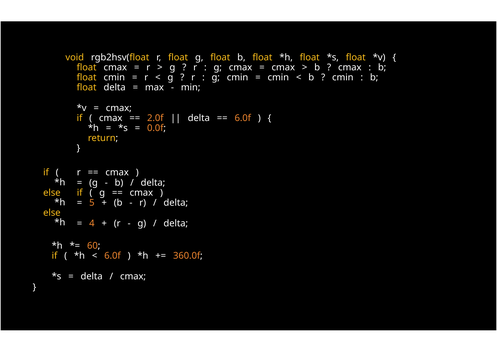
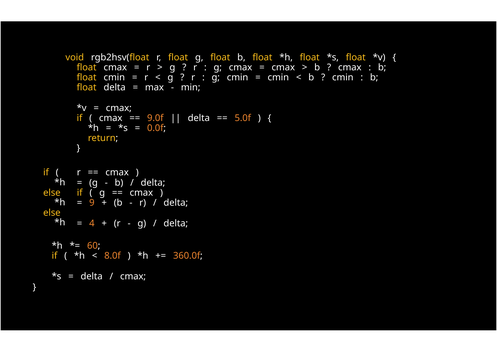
2.0f: 2.0f -> 9.0f (155, 118)
6.0f: 6.0f -> 5.0f (243, 118)
5: 5 -> 9 (92, 203)
6.0f: 6.0f -> 8.0f (113, 256)
